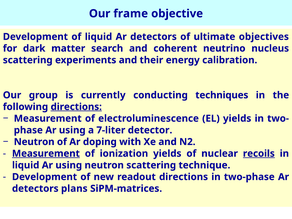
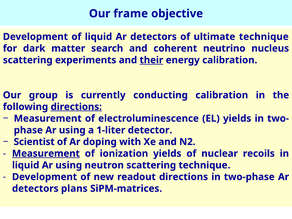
ultimate objectives: objectives -> technique (264, 37)
their underline: none -> present (151, 60)
conducting techniques: techniques -> calibration (222, 95)
7-liter: 7-liter -> 1-liter (111, 130)
Neutron: Neutron -> Scientist (34, 142)
recoils underline: present -> none (259, 154)
